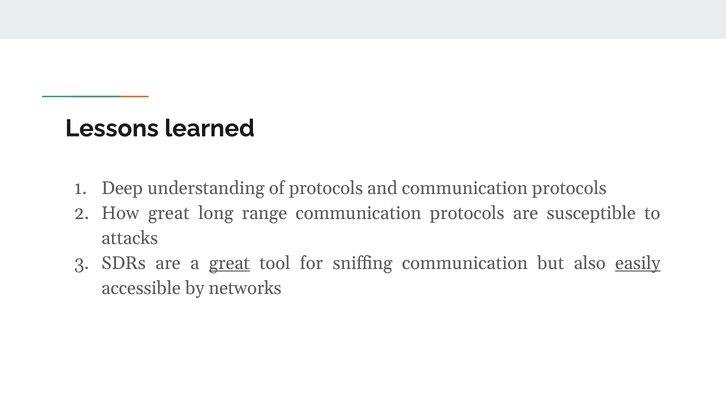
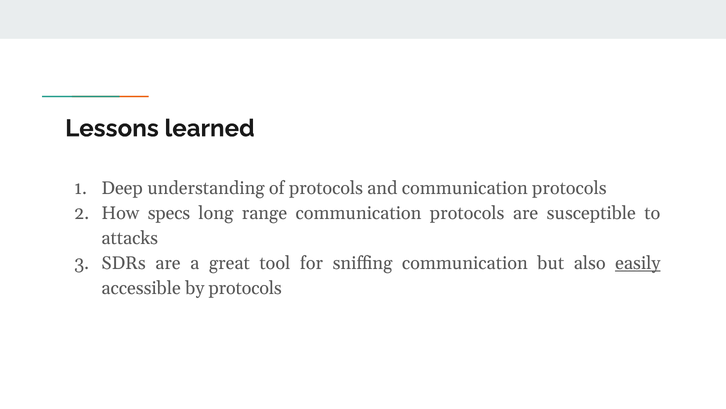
How great: great -> specs (169, 213)
great underline: present -> none (229, 263)
by networks: networks -> protocols (245, 288)
